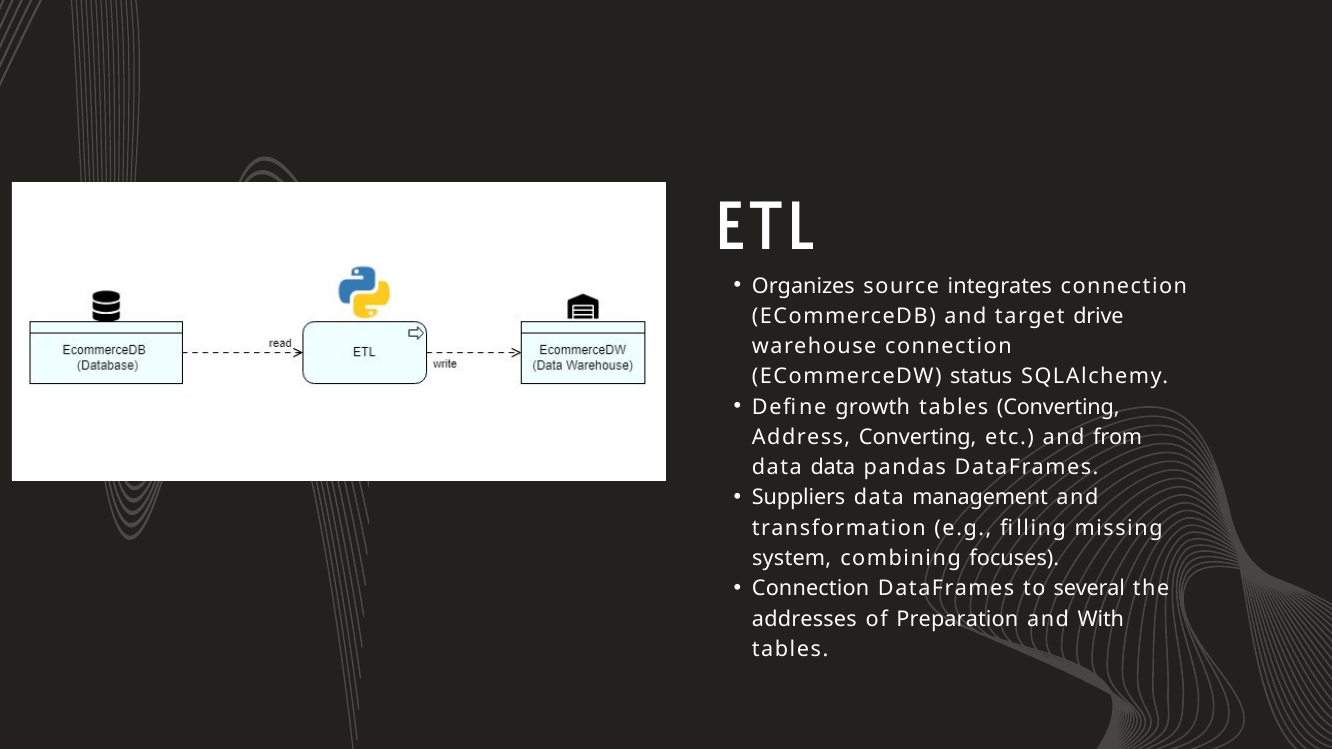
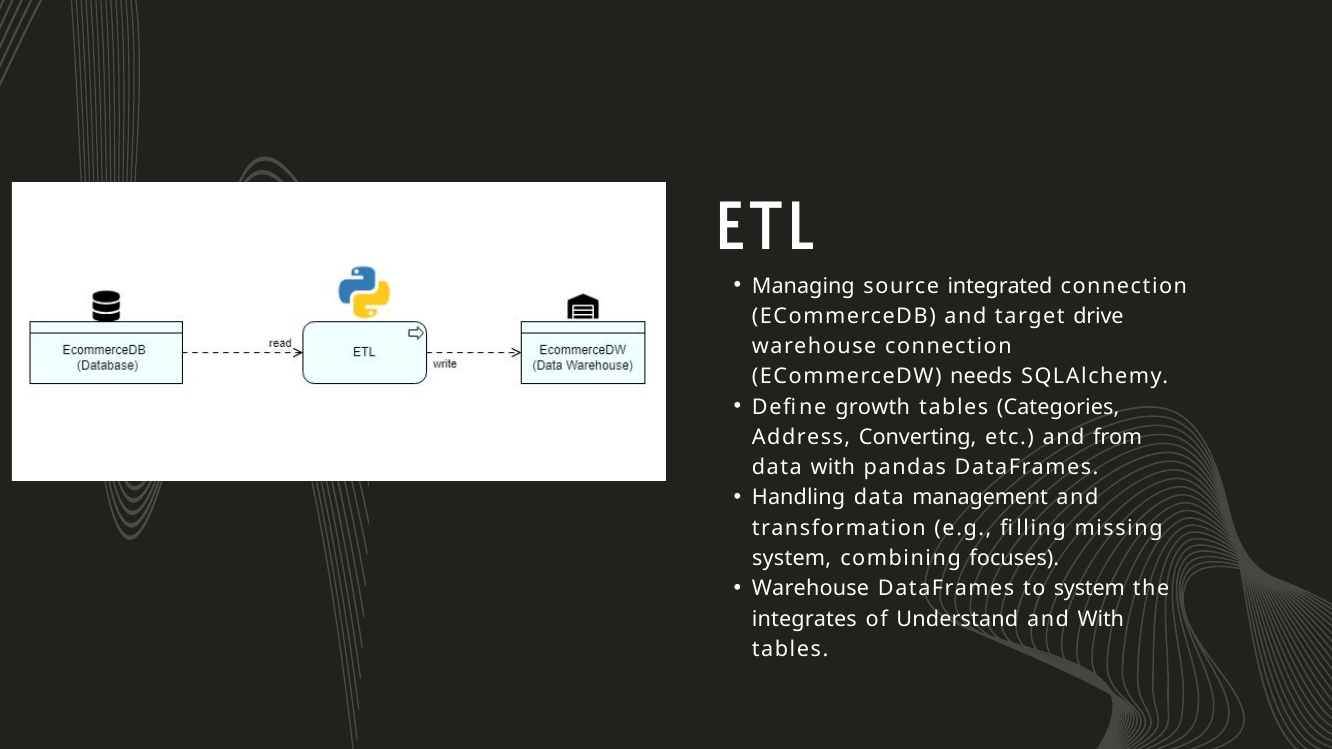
Organizes: Organizes -> Managing (803, 286)
integrates: integrates -> integrated (1000, 286)
status: status -> needs (981, 377)
tables Converting: Converting -> Categories (1058, 407)
data data: data -> with (833, 468)
Suppliers: Suppliers -> Handling (799, 498)
Connection: Connection -> Warehouse (811, 589)
to several: several -> system (1089, 589)
addresses: addresses -> integrates (804, 619)
Preparation: Preparation -> Understand (957, 619)
